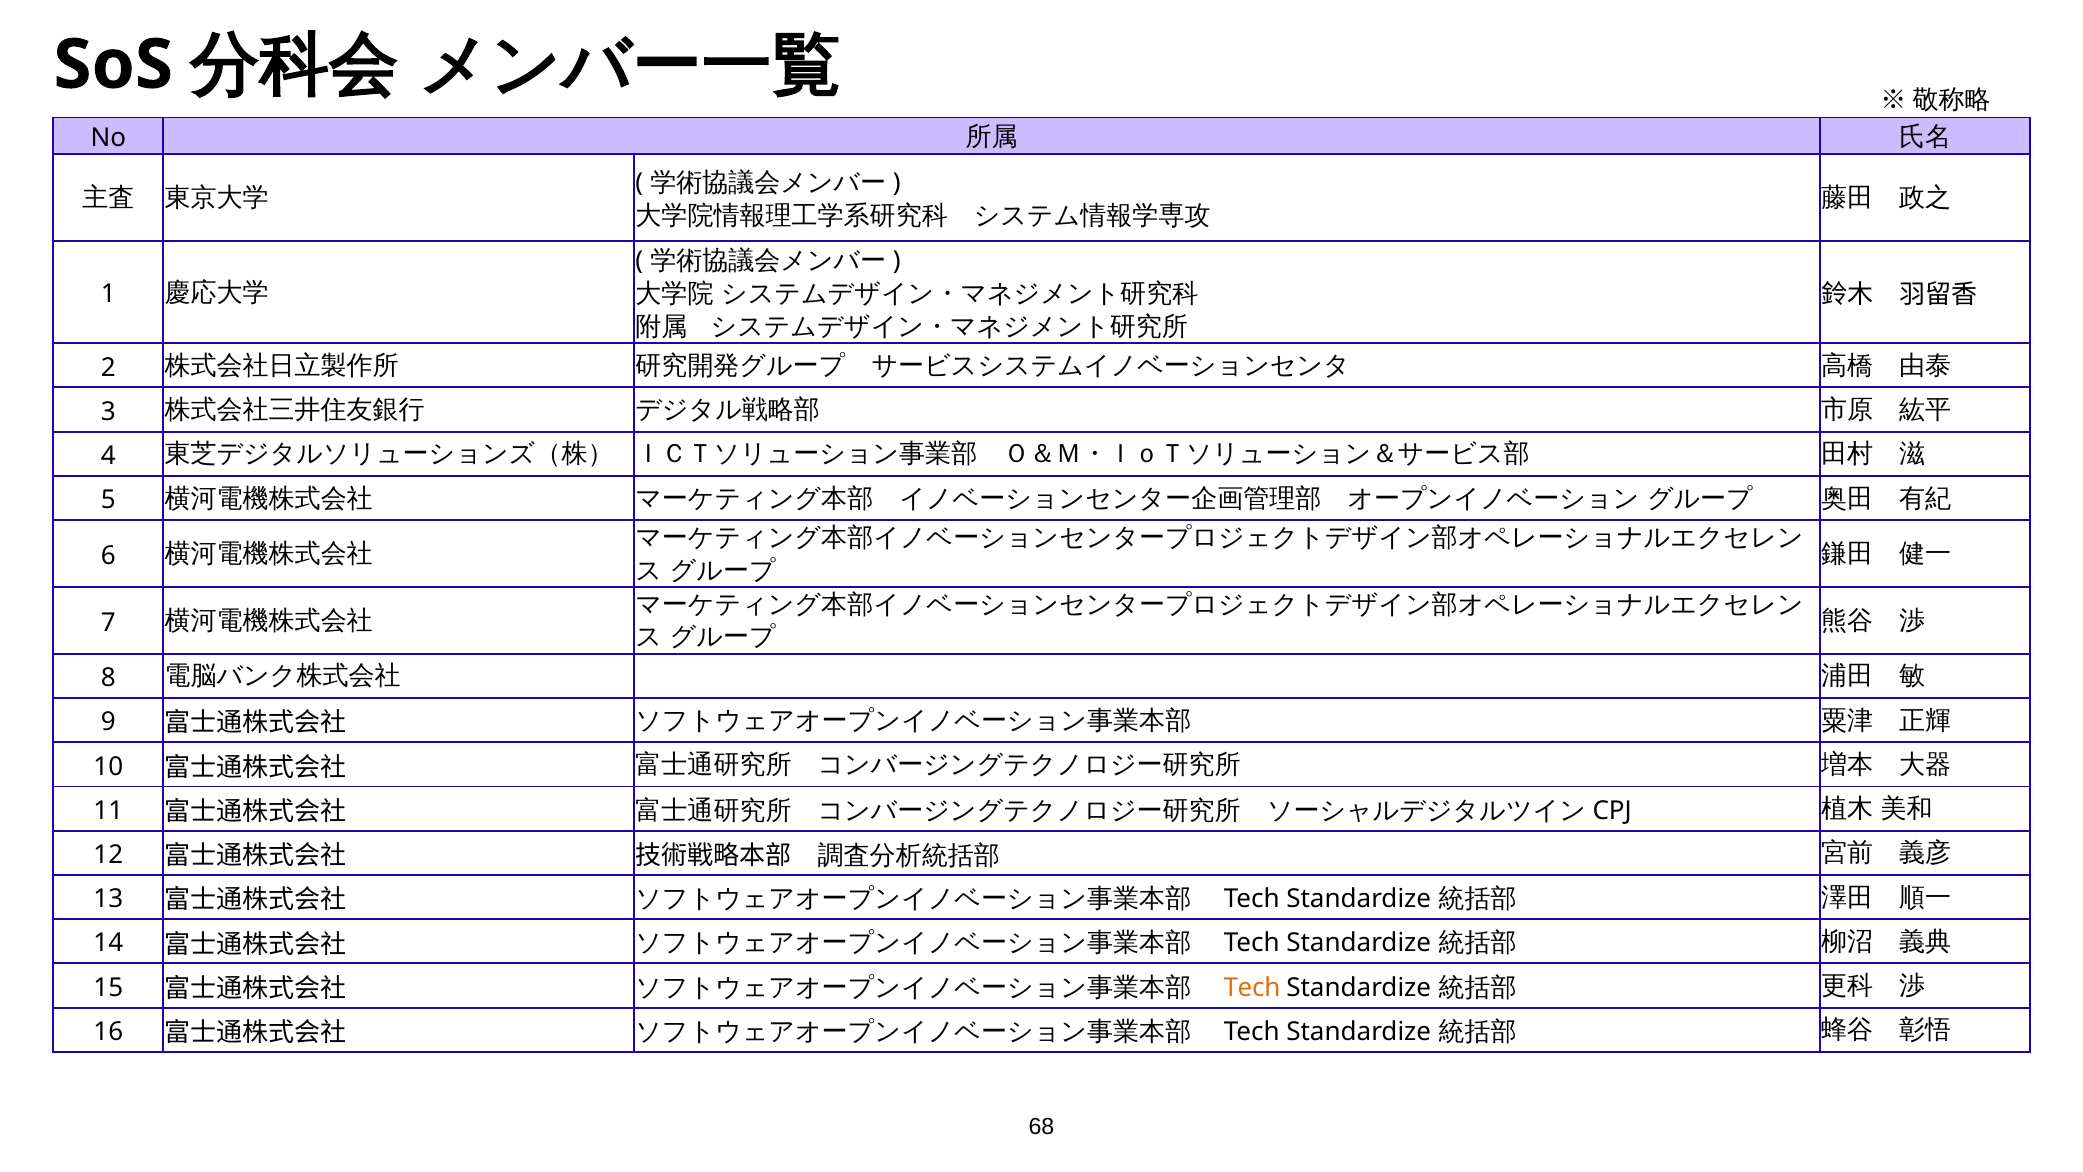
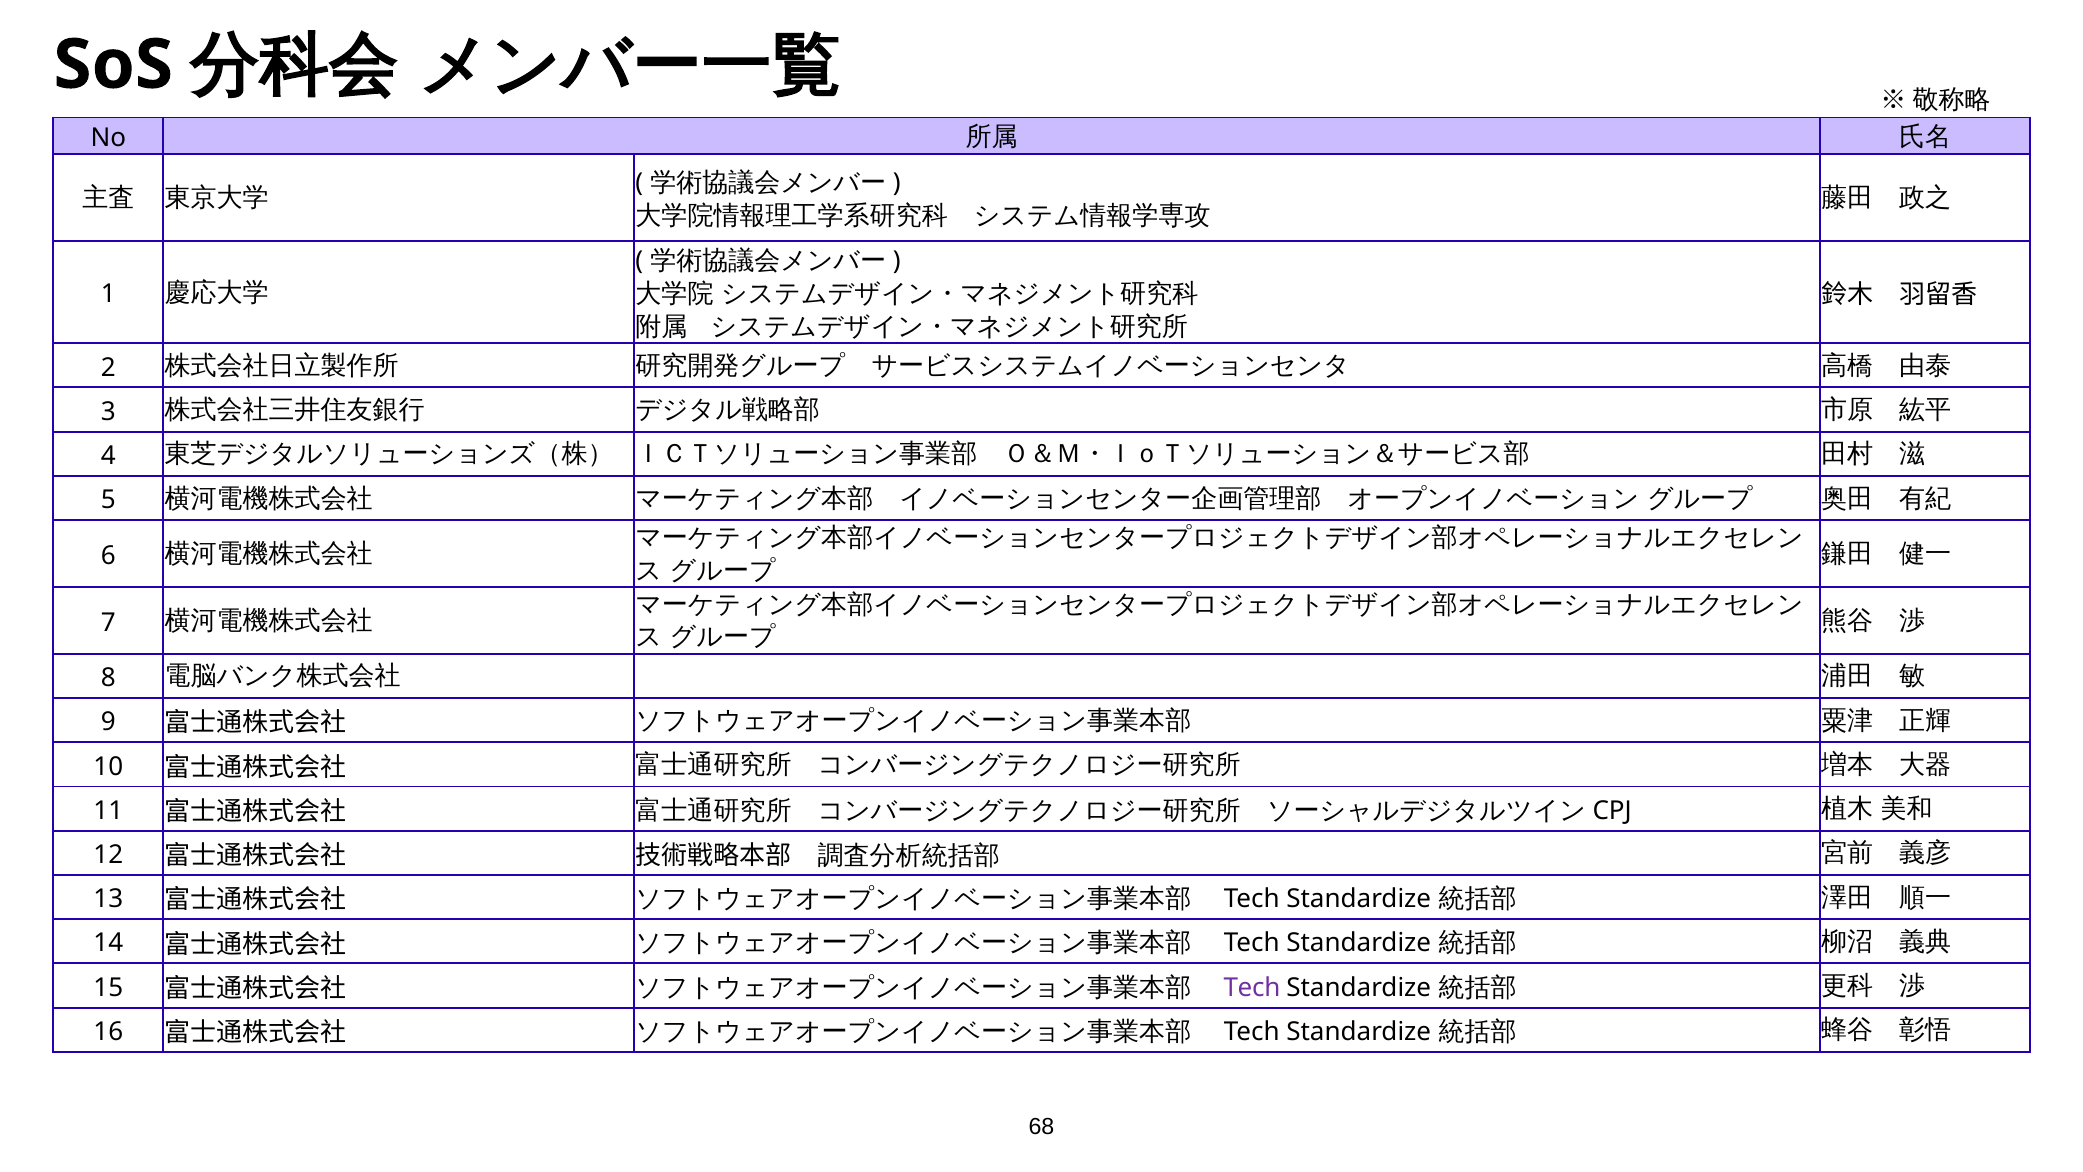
Tech colour: orange -> purple (1252, 987)
